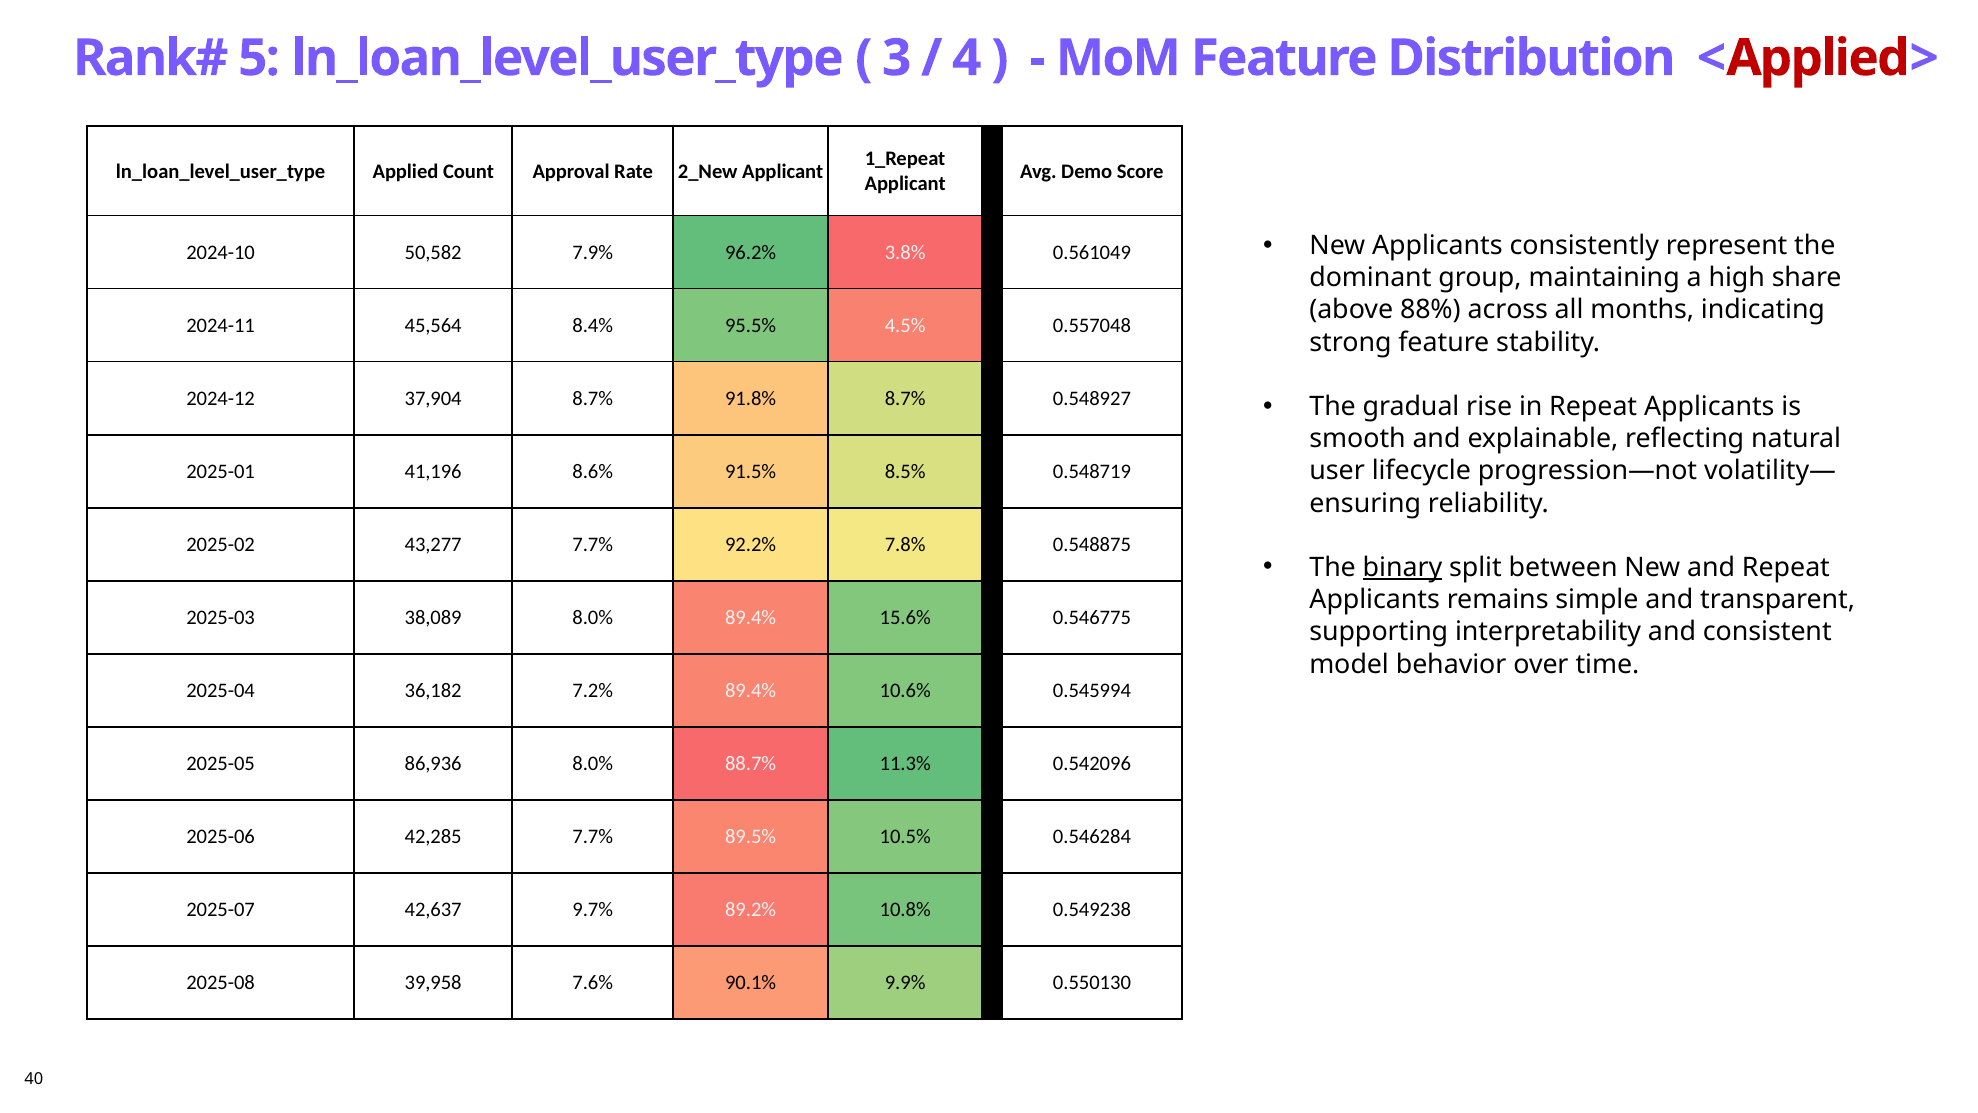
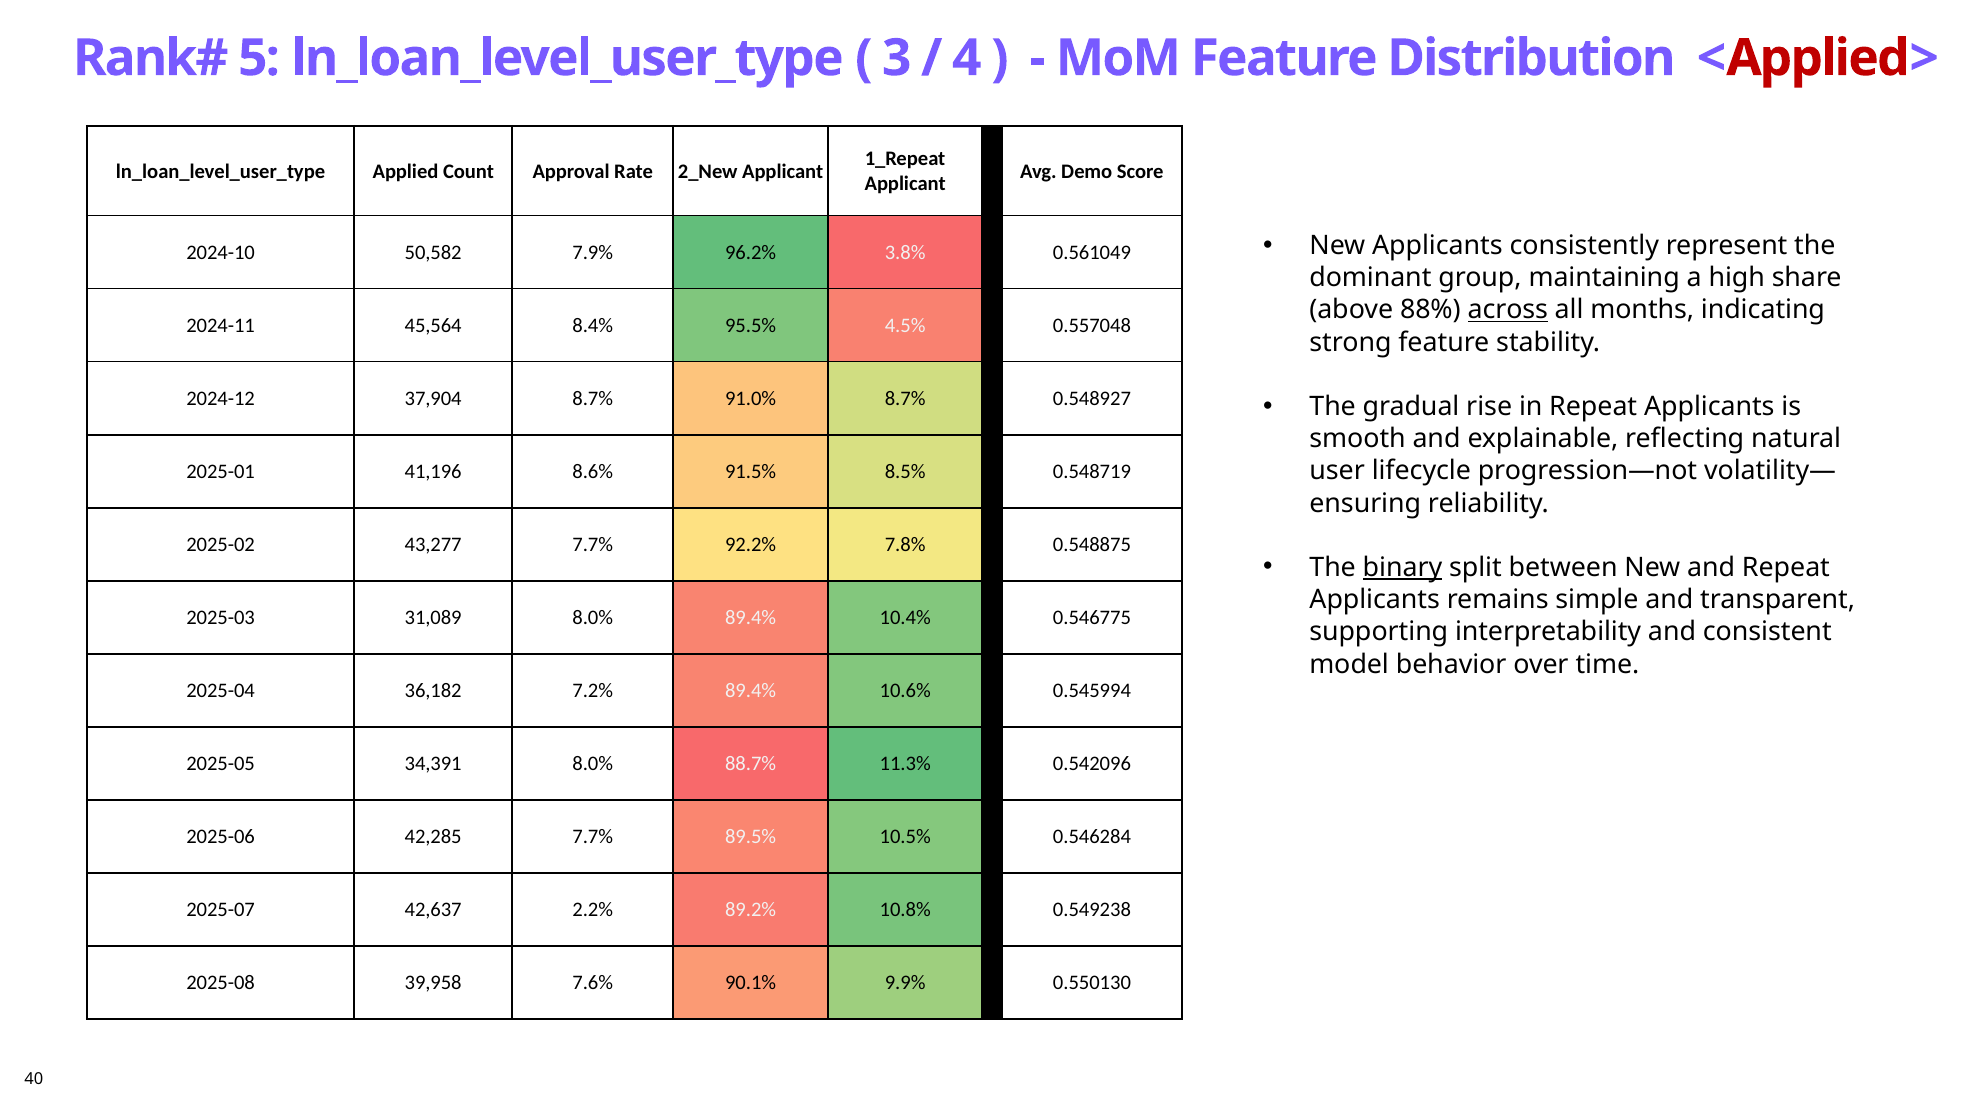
across underline: none -> present (1508, 310)
91.8%: 91.8% -> 91.0% (751, 399)
38,089: 38,089 -> 31,089 (433, 618)
15.6%: 15.6% -> 10.4% (905, 618)
86,936: 86,936 -> 34,391 (433, 764)
9.7%: 9.7% -> 2.2% (593, 910)
